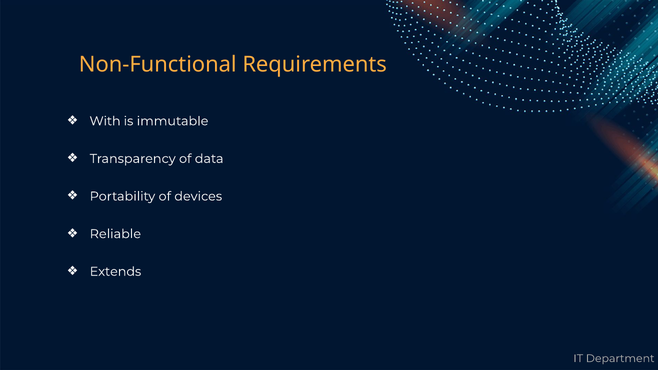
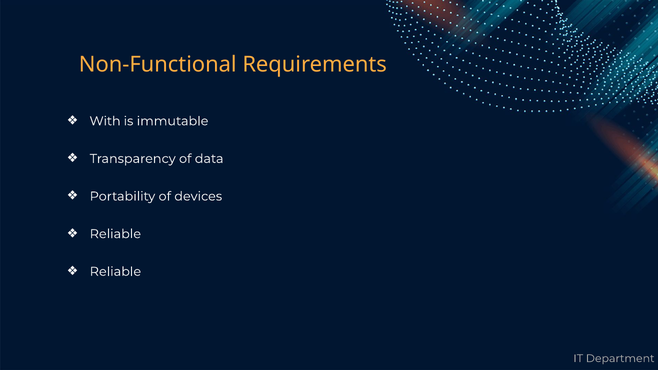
Extends: Extends -> Reliable (115, 272)
